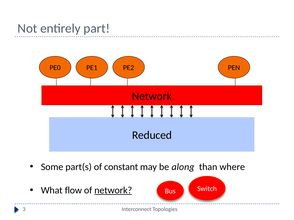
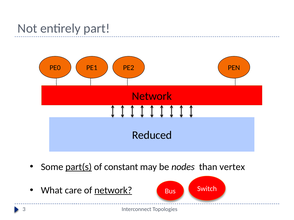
part(s underline: none -> present (79, 167)
along: along -> nodes (183, 167)
where: where -> vertex (232, 167)
flow: flow -> care (73, 191)
